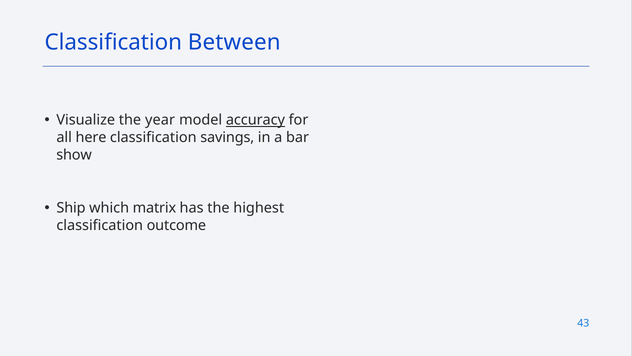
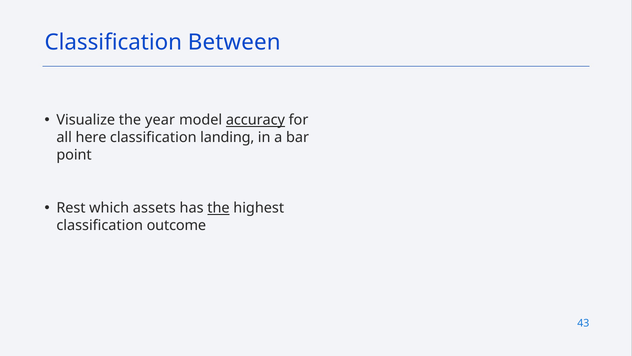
savings: savings -> landing (227, 137)
show: show -> point (74, 155)
Ship: Ship -> Rest (71, 208)
matrix: matrix -> assets (154, 208)
the underline: none -> present (218, 208)
